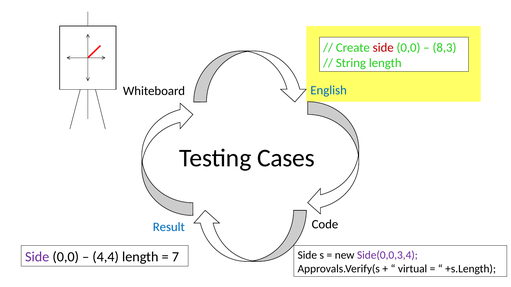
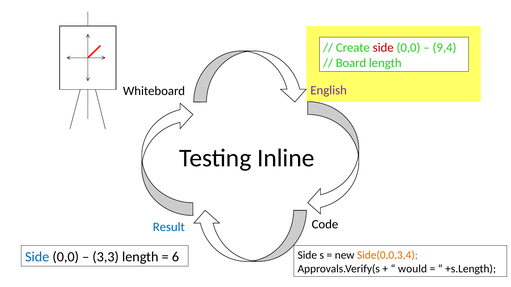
8,3: 8,3 -> 9,4 (444, 48)
String: String -> Board (351, 63)
English colour: blue -> purple (329, 90)
Cases: Cases -> Inline (286, 158)
Side(0,0,3,4 colour: purple -> orange (387, 255)
Side colour: purple -> blue (37, 257)
4,4: 4,4 -> 3,3 (106, 257)
7: 7 -> 6 (175, 257)
virtual: virtual -> would (412, 269)
